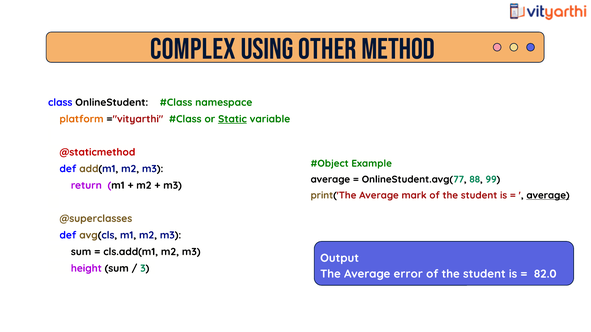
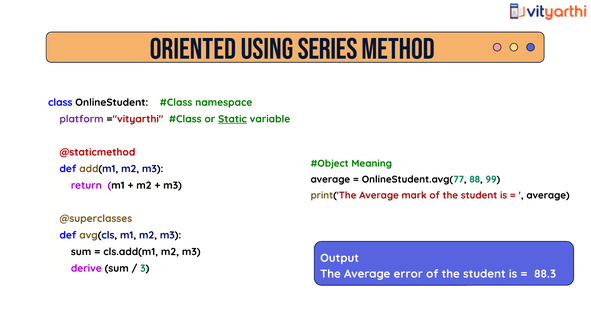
Complex: Complex -> Oriented (193, 49)
other: other -> series (328, 49)
platform colour: orange -> purple (81, 119)
Example: Example -> Meaning (372, 164)
average underline: present -> none (548, 196)
height: height -> derive (86, 269)
82.0: 82.0 -> 88.3 (545, 274)
